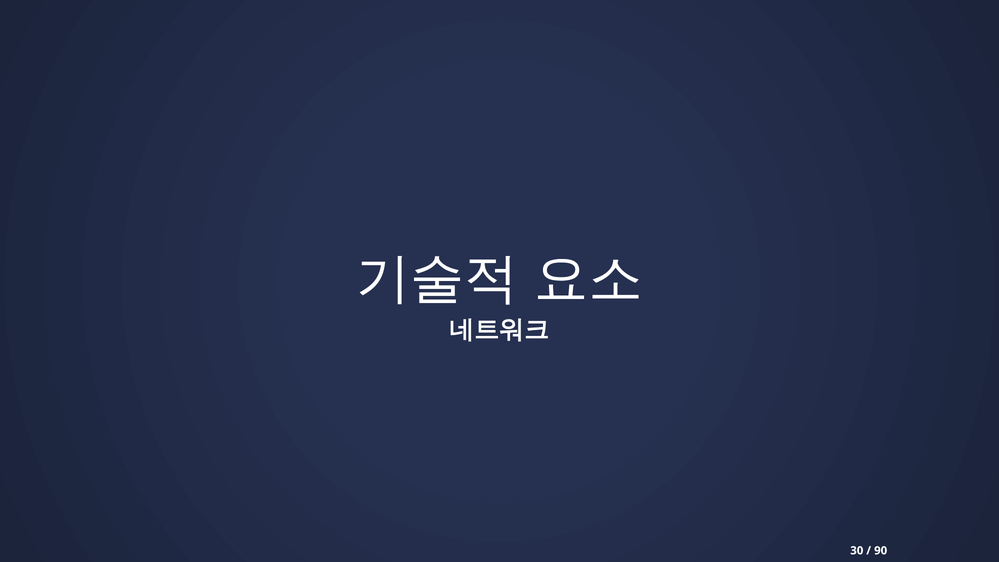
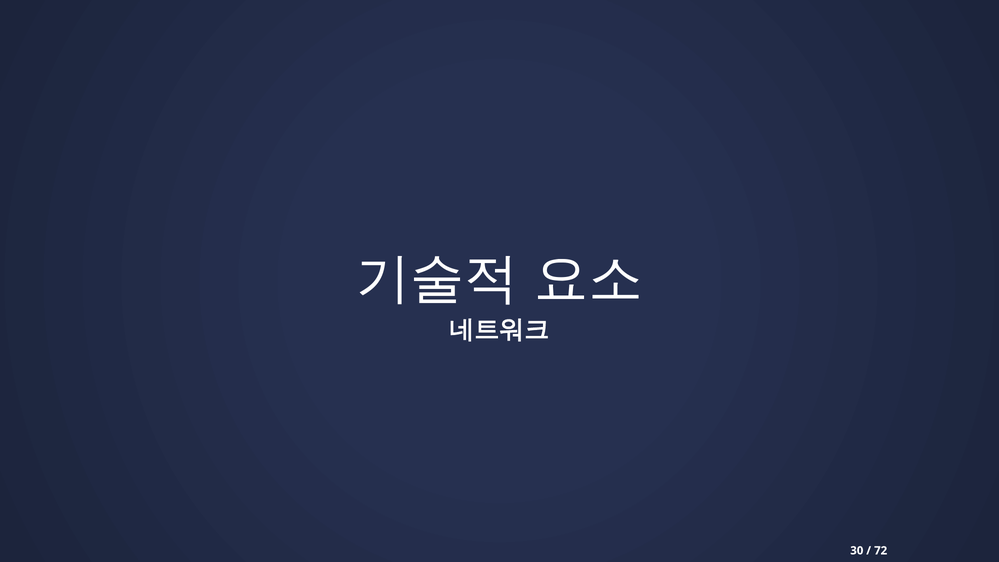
90: 90 -> 72 (881, 551)
